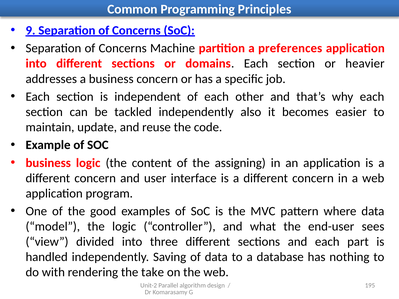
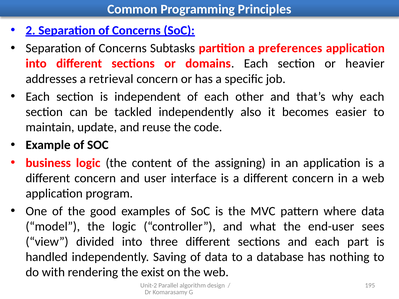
9: 9 -> 2 (31, 30)
Machine: Machine -> Subtasks (173, 48)
a business: business -> retrieval (111, 79)
take: take -> exist (153, 272)
